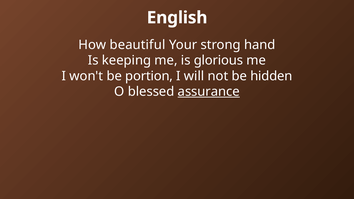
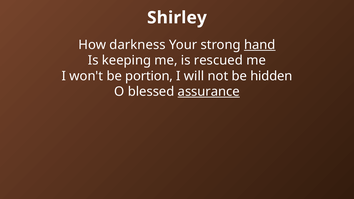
English: English -> Shirley (177, 18)
beautiful: beautiful -> darkness (138, 45)
hand underline: none -> present (260, 45)
glorious: glorious -> rescued (218, 60)
